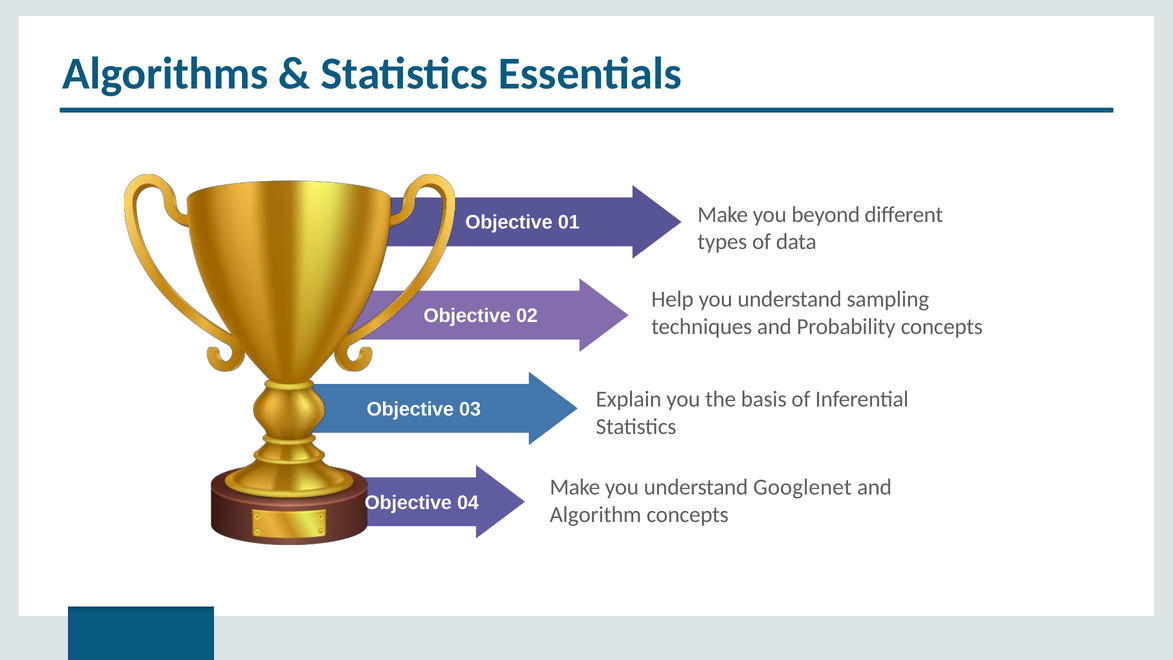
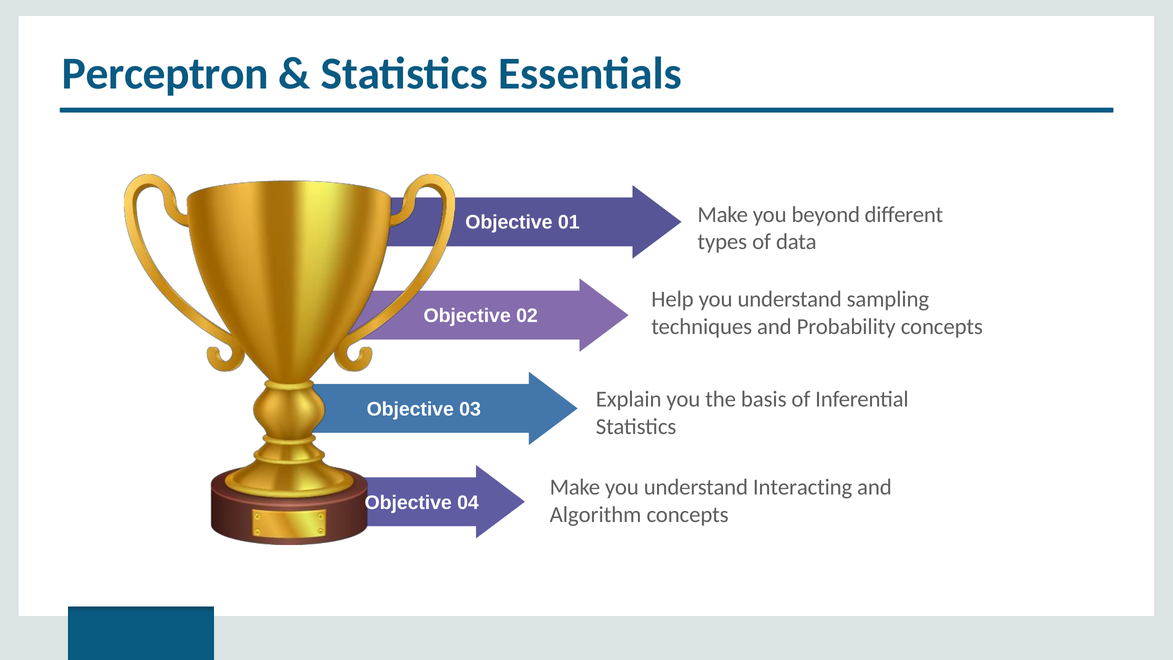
Algorithms: Algorithms -> Perceptron (165, 74)
Googlenet: Googlenet -> Interacting (803, 487)
